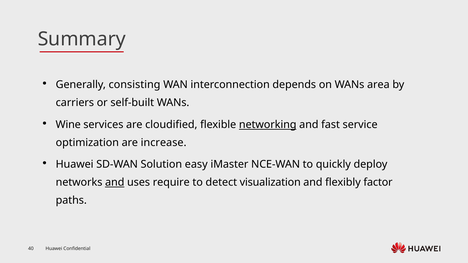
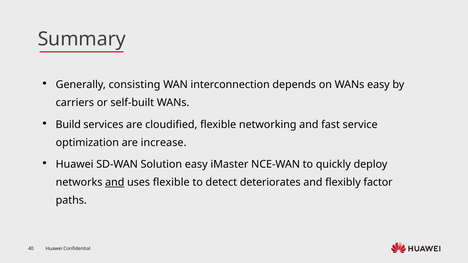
WANs area: area -> easy (378, 85)
Wine: Wine -> Build (68, 125)
networking underline: present -> none (268, 125)
uses require: require -> flexible (171, 183)
visualization: visualization -> deteriorates (270, 183)
